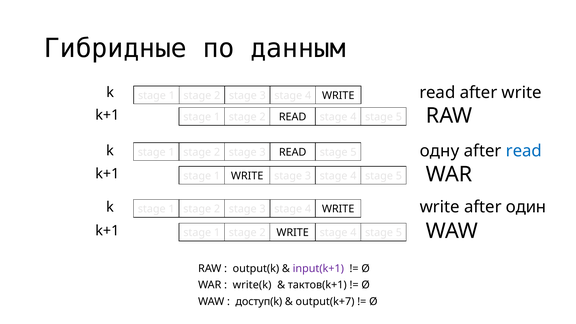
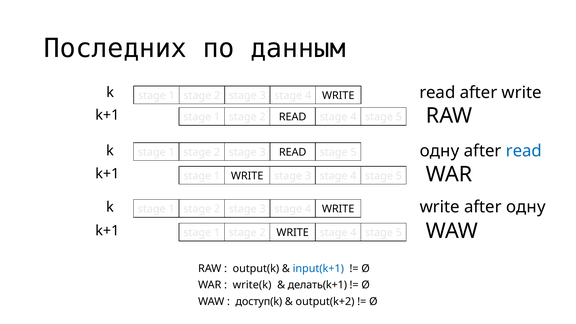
Гибридные: Гибридные -> Последних (115, 48)
after один: один -> одну (526, 207)
input(k+1 colour: purple -> blue (318, 268)
тактов(k+1: тактов(k+1 -> делать(k+1 (317, 285)
output(k+7: output(k+7 -> output(k+2 (325, 302)
